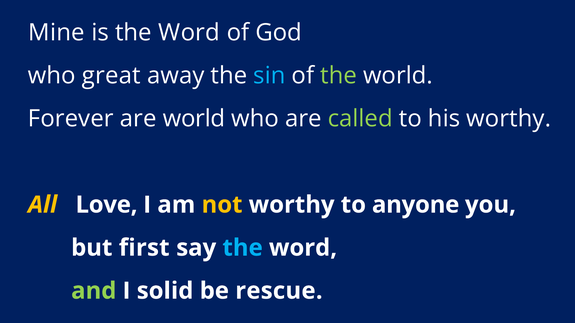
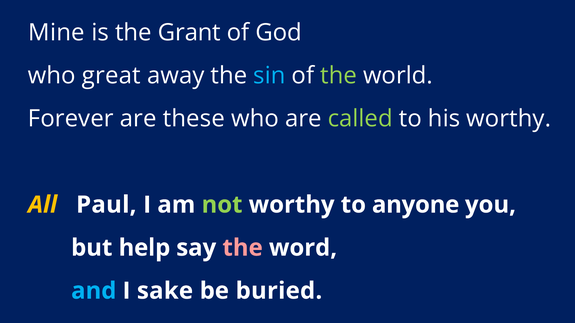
is the Word: Word -> Grant (189, 33)
are world: world -> these (194, 119)
Love: Love -> Paul (106, 205)
not colour: yellow -> light green (222, 205)
first: first -> help (144, 248)
the colour: light blue -> pink (243, 248)
and colour: light green -> light blue (94, 291)
solid: solid -> sake (165, 291)
rescue: rescue -> buried (279, 291)
